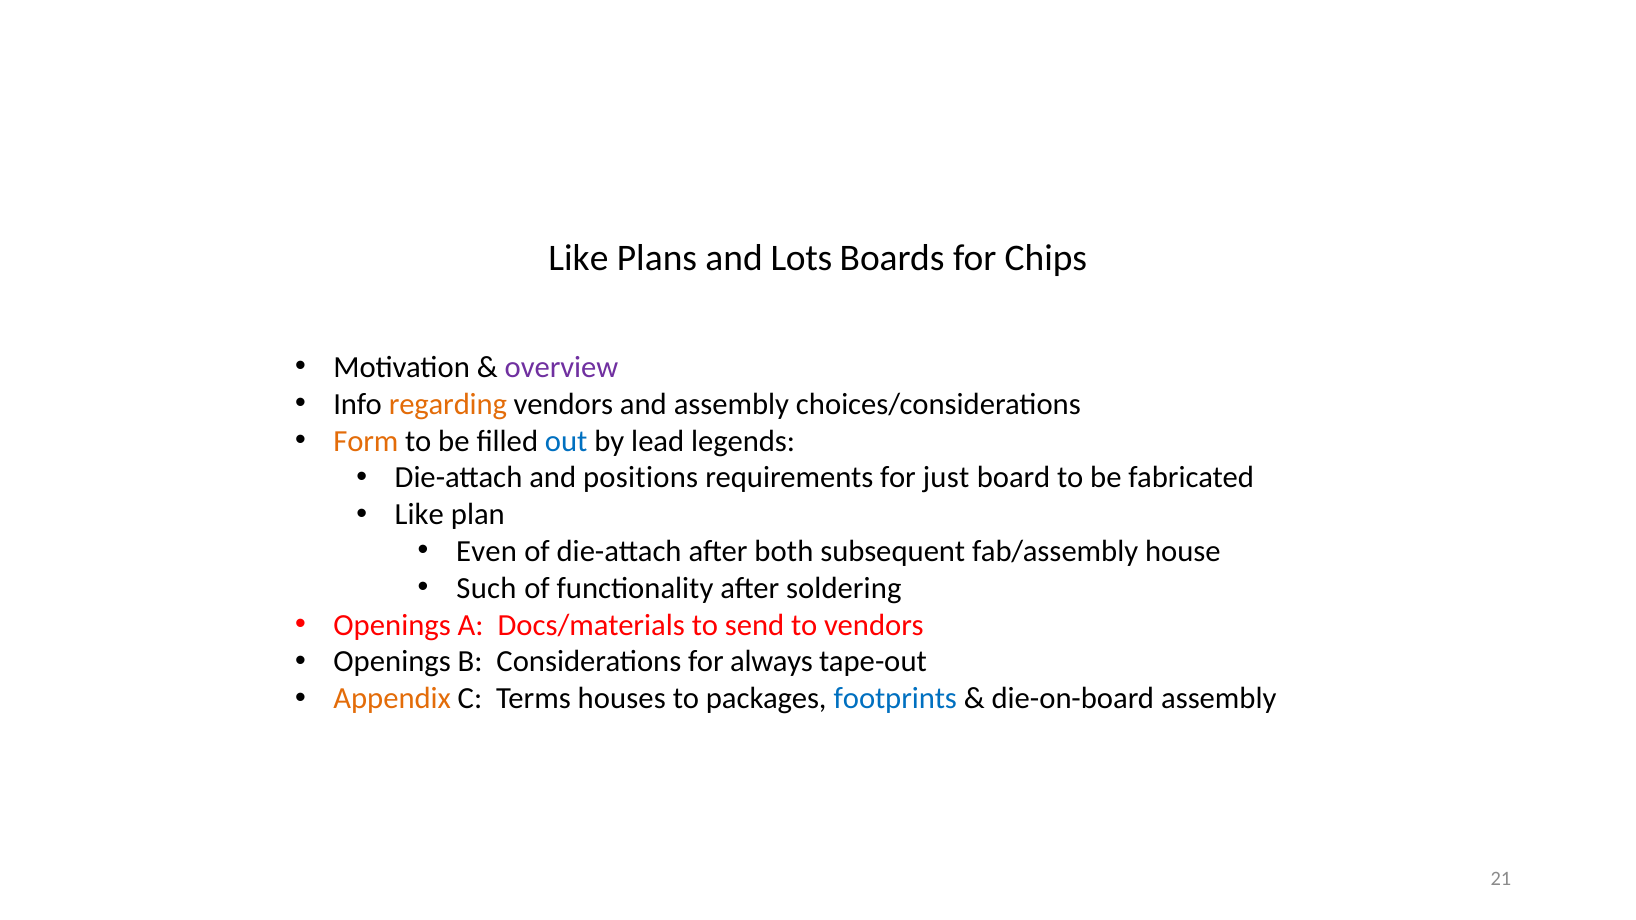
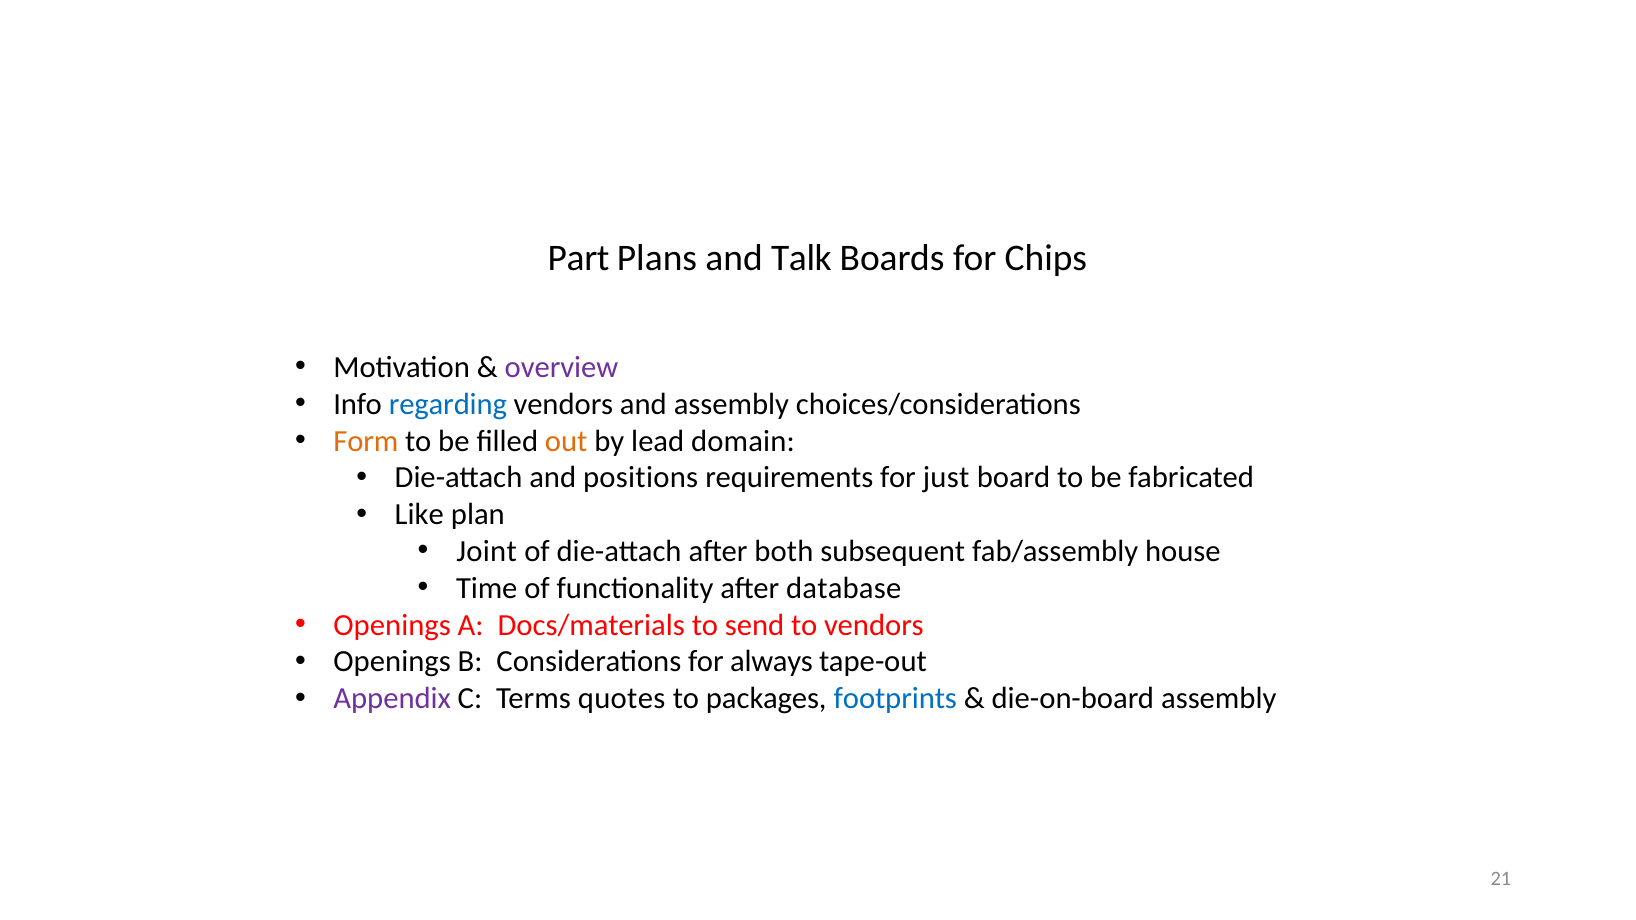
Like: Like -> Part (579, 258)
Lots: Lots -> Talk (801, 258)
regarding colour: orange -> blue (448, 404)
out colour: blue -> orange (566, 441)
legends: legends -> domain (743, 441)
Even: Even -> Joint (487, 551)
Such: Such -> Time (487, 588)
soldering: soldering -> database (844, 588)
Appendix colour: orange -> purple (392, 699)
houses: houses -> quotes (622, 699)
